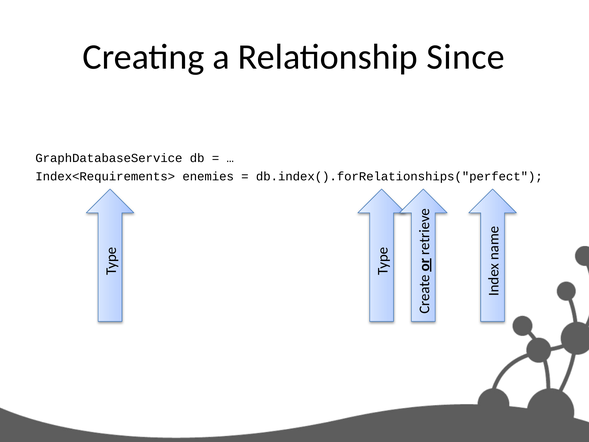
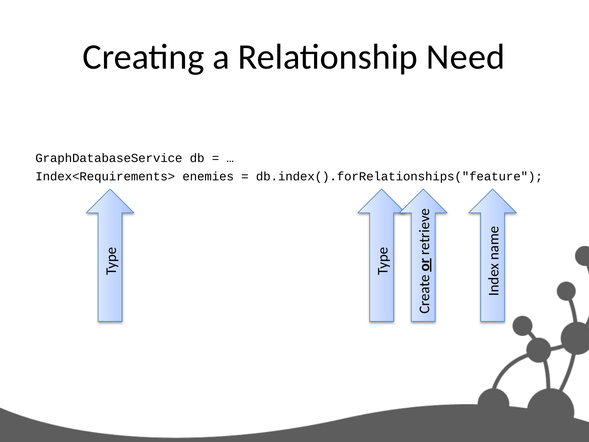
Since: Since -> Need (466, 57)
db.index().forRelationships("perfect: db.index().forRelationships("perfect -> db.index().forRelationships("feature (399, 176)
